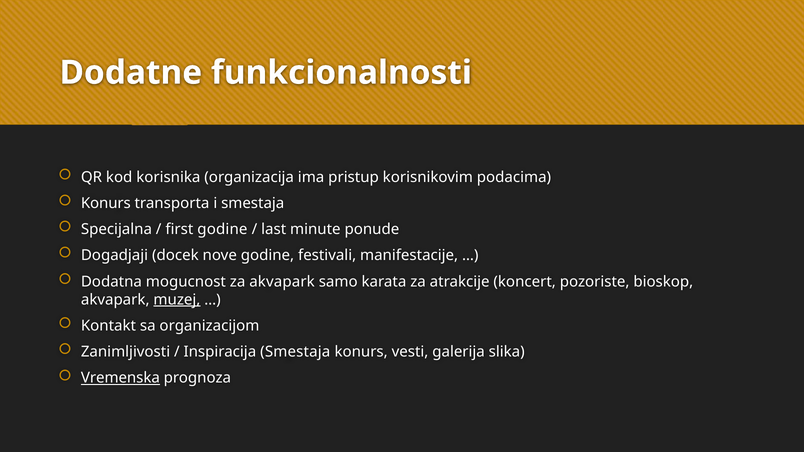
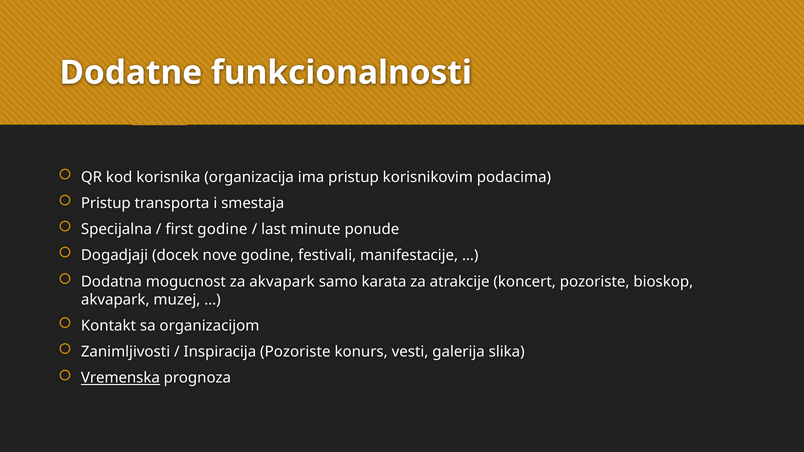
Konurs: Konurs -> Pristup (106, 203)
muzej underline: present -> none (177, 300)
Inspiracija Smestaja: Smestaja -> Pozoriste (295, 352)
